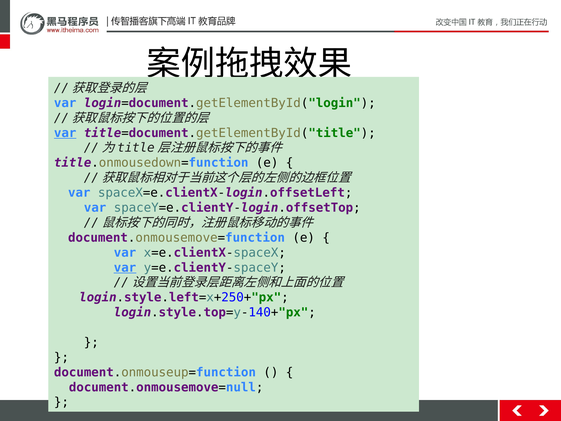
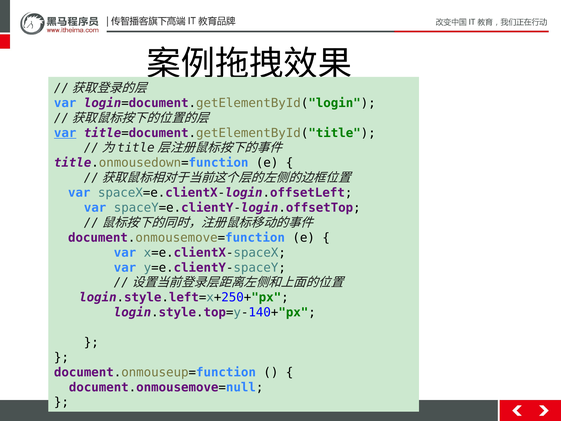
var underline: present -> none (125, 267)
